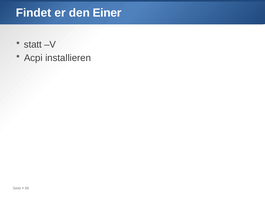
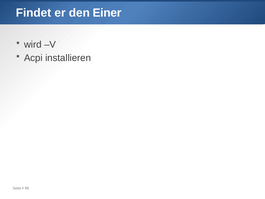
statt: statt -> wird (33, 44)
